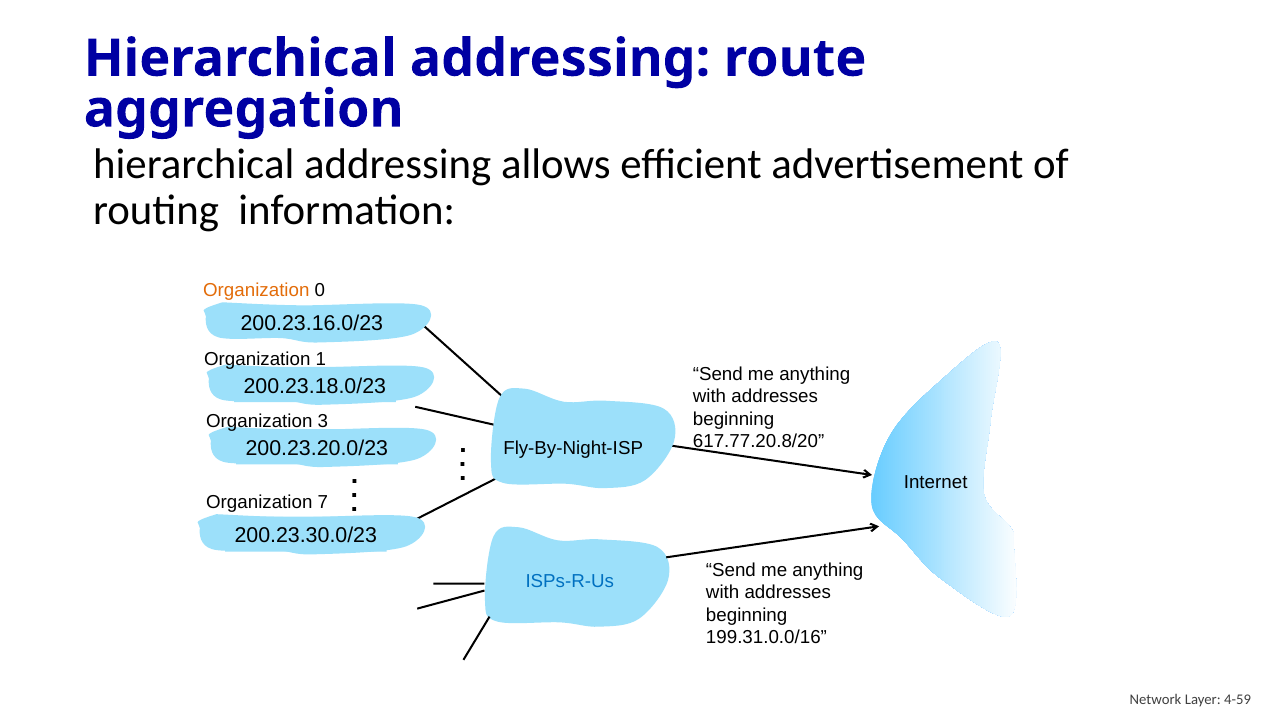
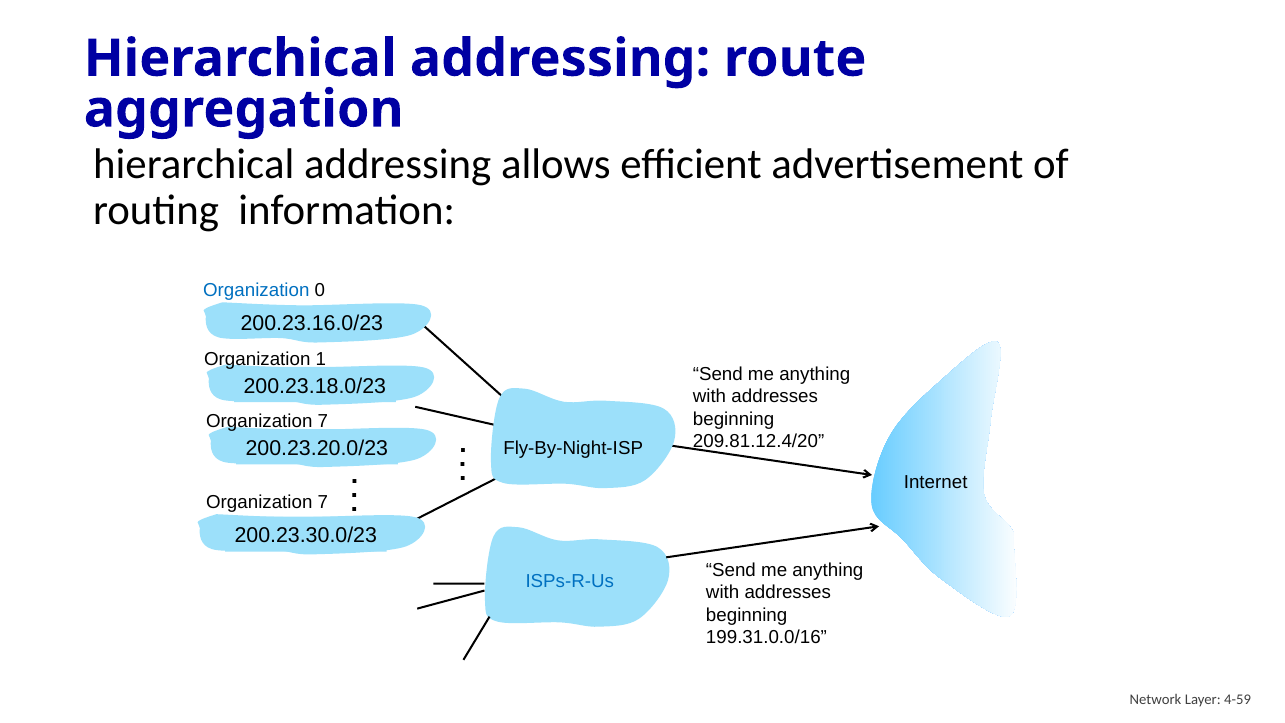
Organization colour: orange -> blue (256, 291)
3: 3 -> 7 (323, 421)
617.77.20.8/20: 617.77.20.8/20 -> 209.81.12.4/20 (759, 441)
